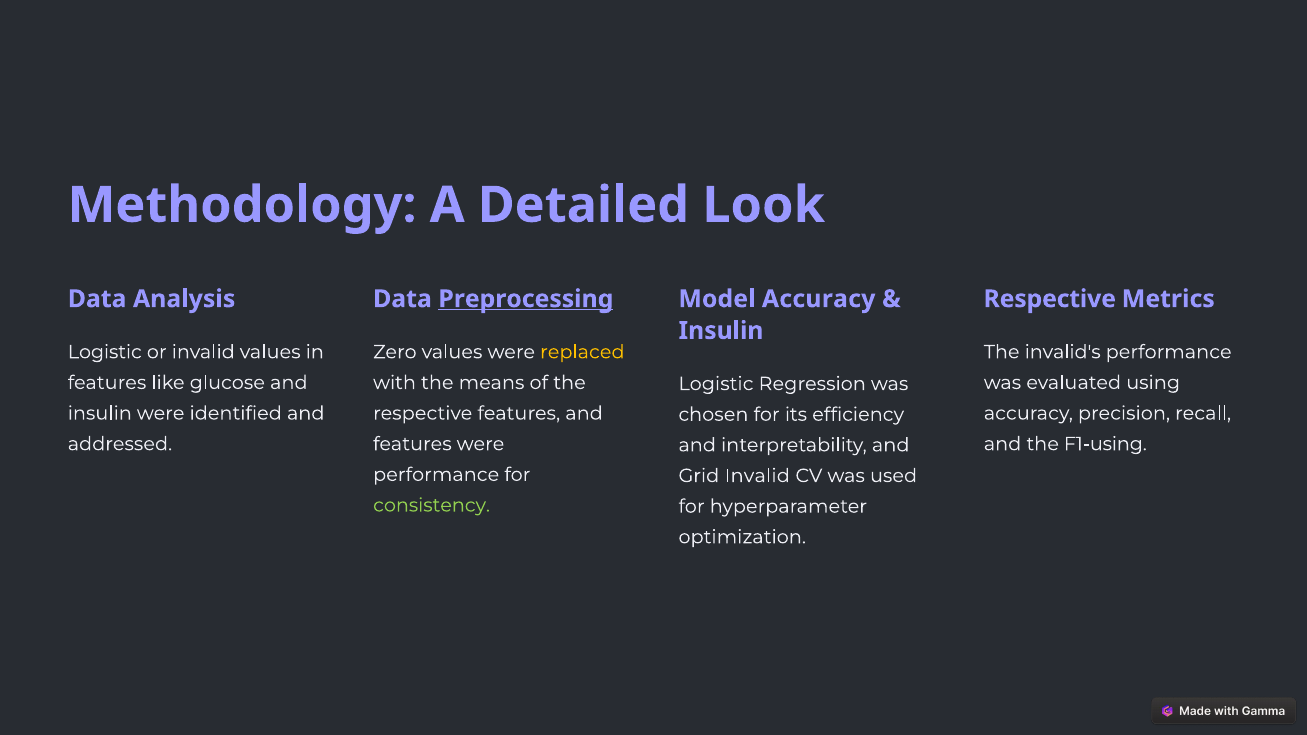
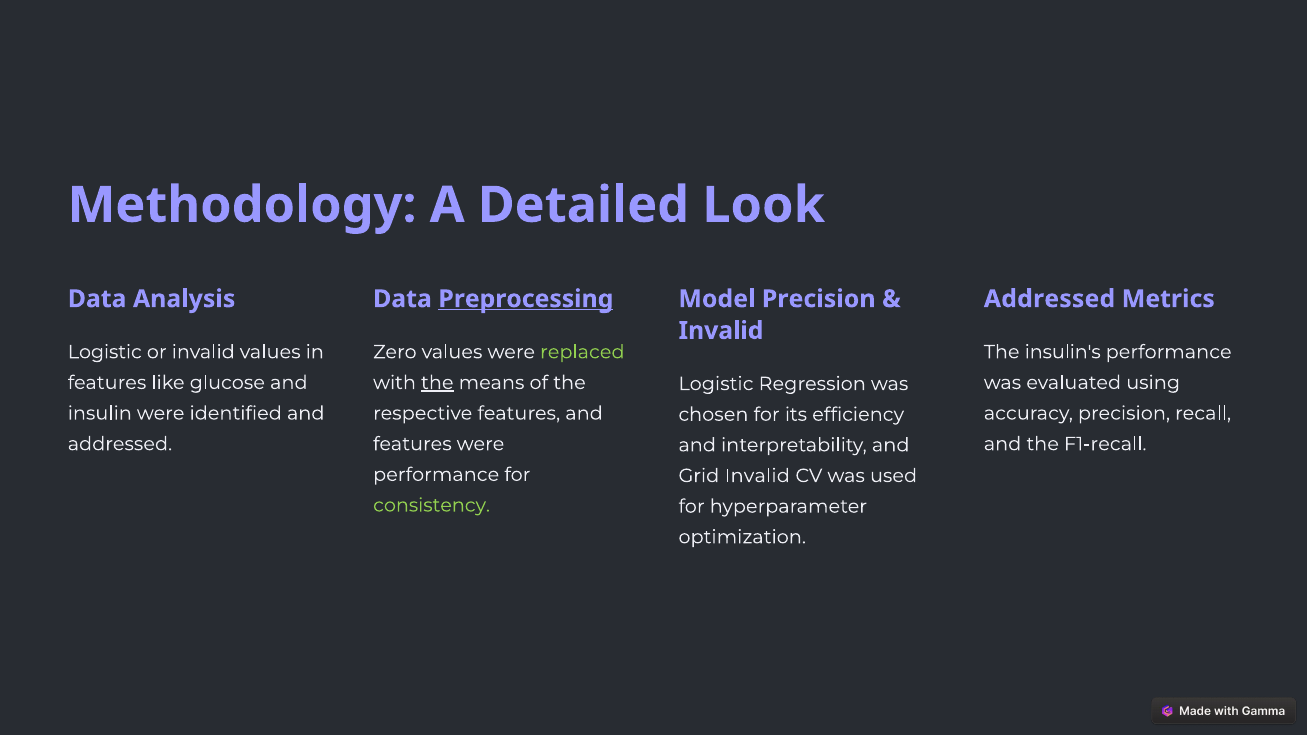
Model Accuracy: Accuracy -> Precision (819, 299)
Respective: Respective -> Addressed (1050, 299)
Insulin: Insulin -> Invalid (721, 331)
replaced colour: yellow -> light green (582, 352)
invalid's: invalid's -> insulin's (1063, 352)
the underline: none -> present (437, 383)
F1-using: F1-using -> F1-recall (1105, 444)
